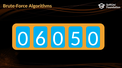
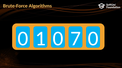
6: 6 -> 1 (40, 39)
5: 5 -> 7 (76, 39)
